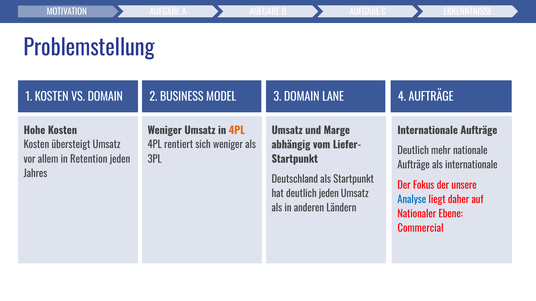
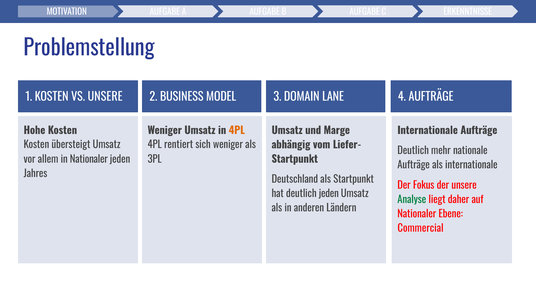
VS DOMAIN: DOMAIN -> UNSERE (105, 97)
in Retention: Retention -> Nationaler (89, 160)
Analyse colour: blue -> green (412, 200)
